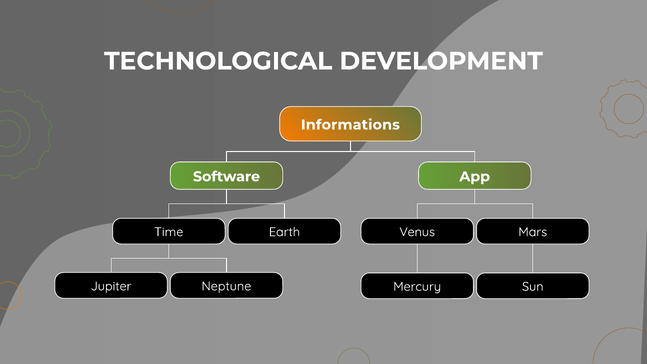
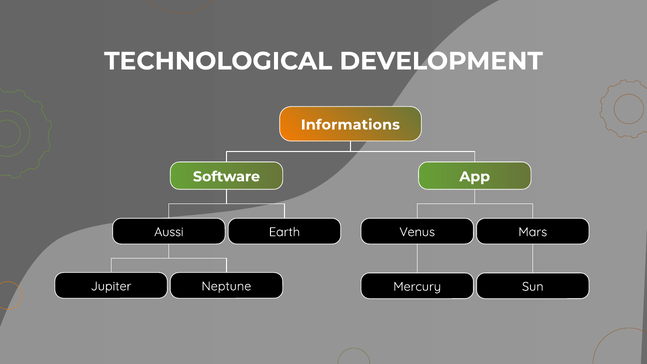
Time: Time -> Aussi (169, 232)
